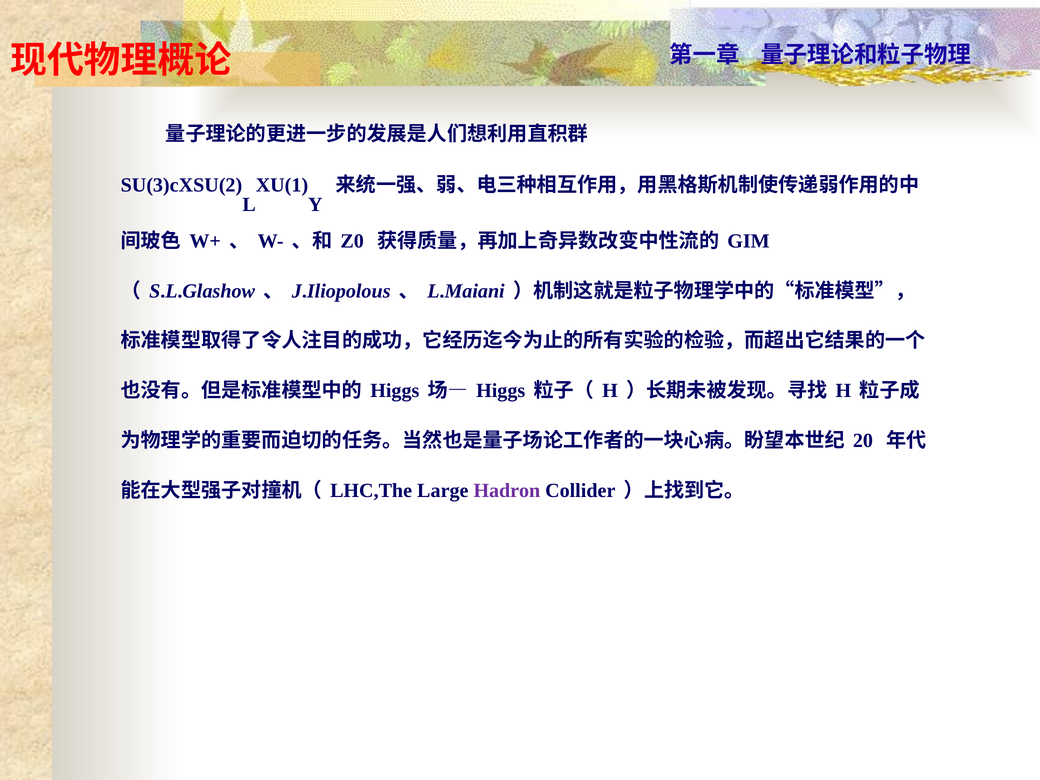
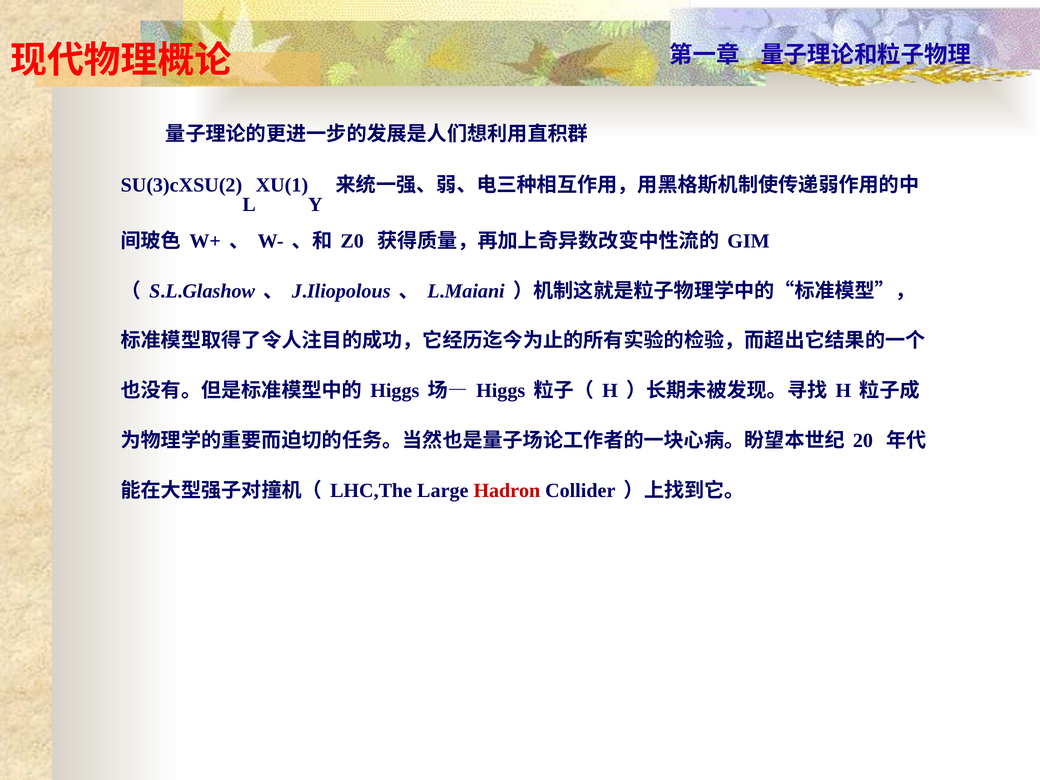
Hadron colour: purple -> red (507, 491)
